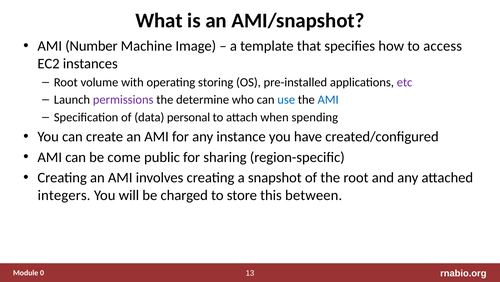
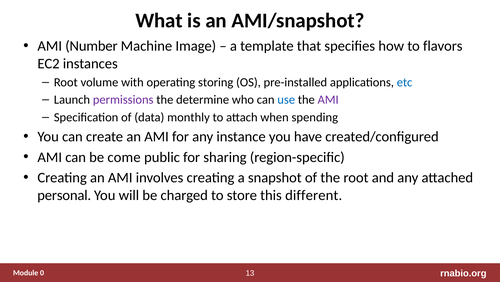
access: access -> flavors (443, 46)
etc colour: purple -> blue (405, 82)
AMI colour: blue -> purple (328, 100)
personal: personal -> monthly (188, 117)
integers: integers -> personal (64, 195)
between: between -> different (314, 195)
